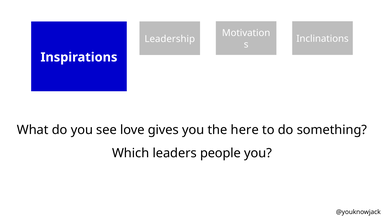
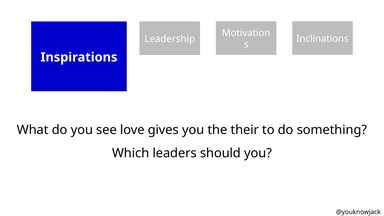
here: here -> their (245, 130)
people: people -> should (220, 153)
